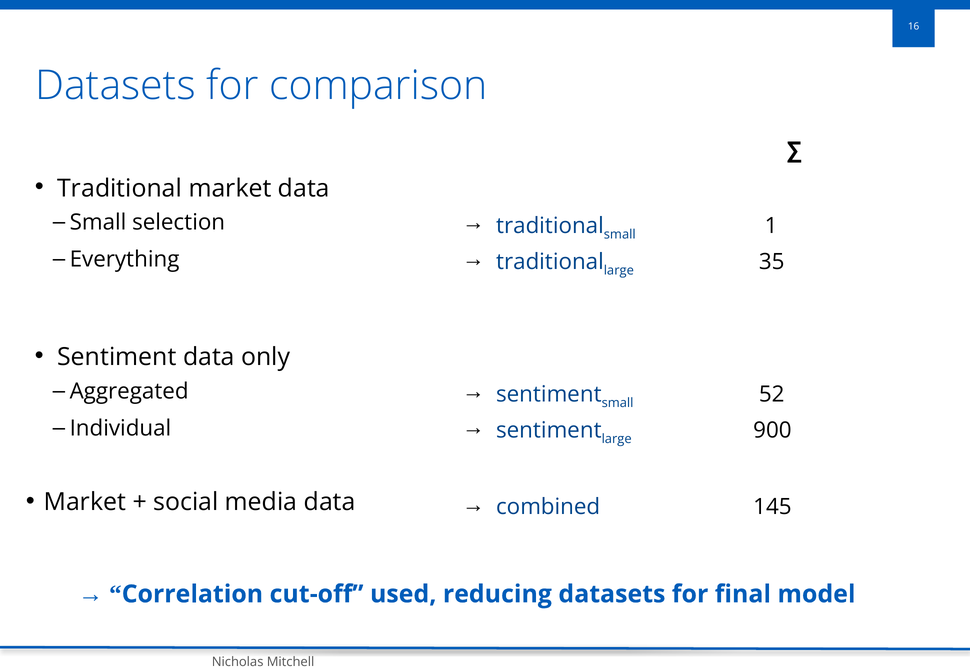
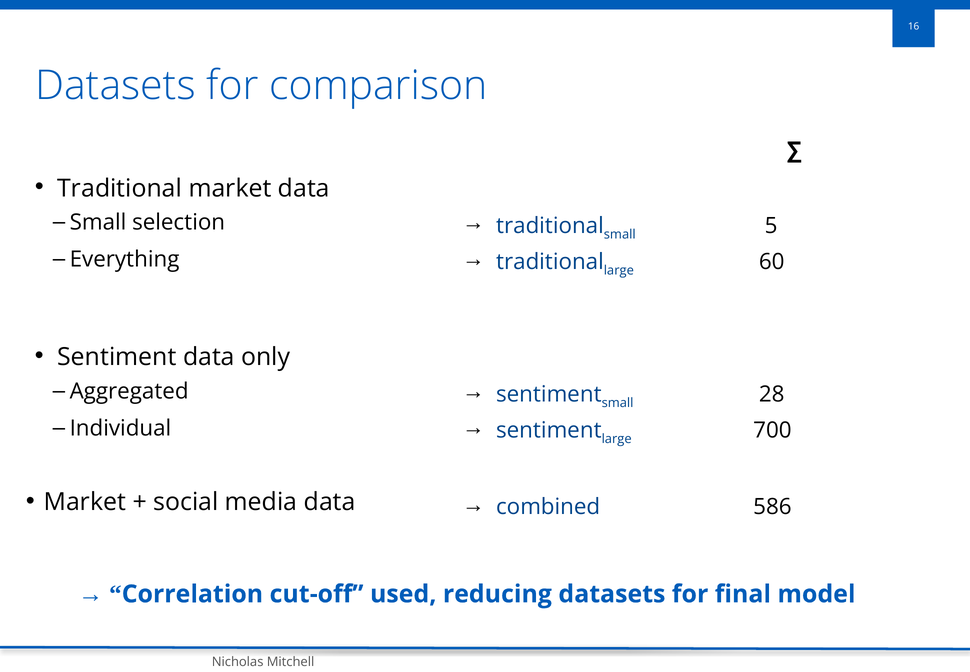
1: 1 -> 5 (771, 226)
35: 35 -> 60 (772, 262)
52: 52 -> 28 (772, 394)
900: 900 -> 700 (772, 430)
145: 145 -> 586 (772, 507)
